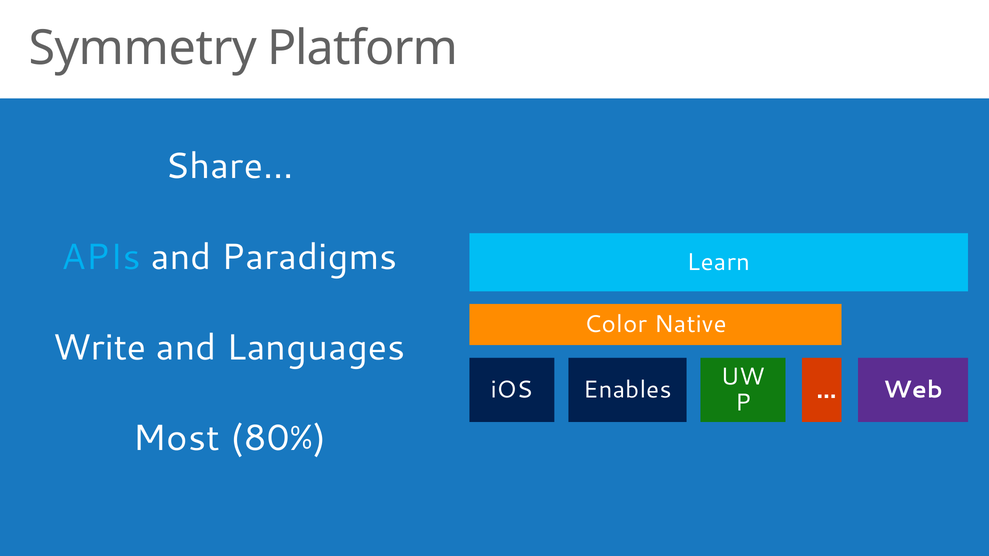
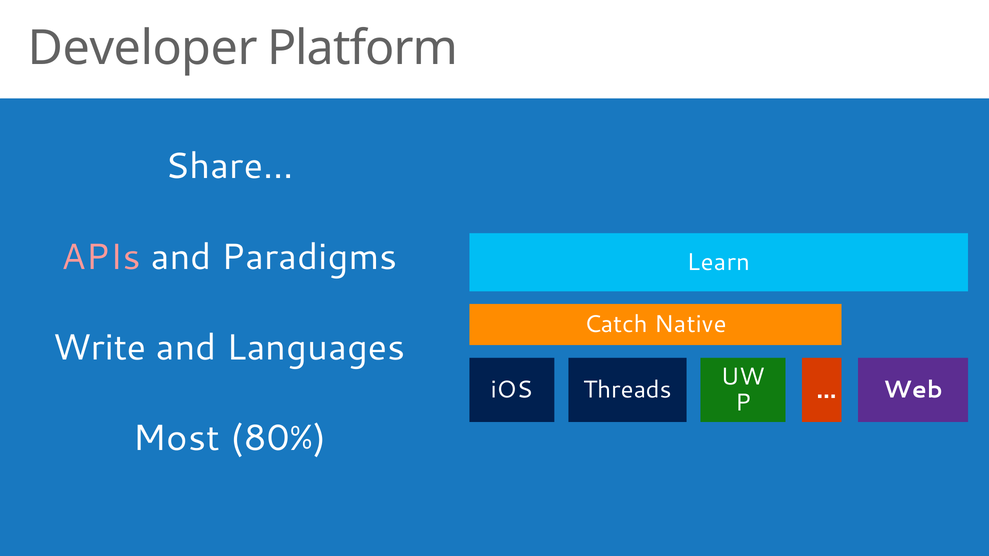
Symmetry: Symmetry -> Developer (143, 48)
APIs colour: light blue -> pink (101, 257)
Color: Color -> Catch (616, 325)
Enables: Enables -> Threads (628, 390)
